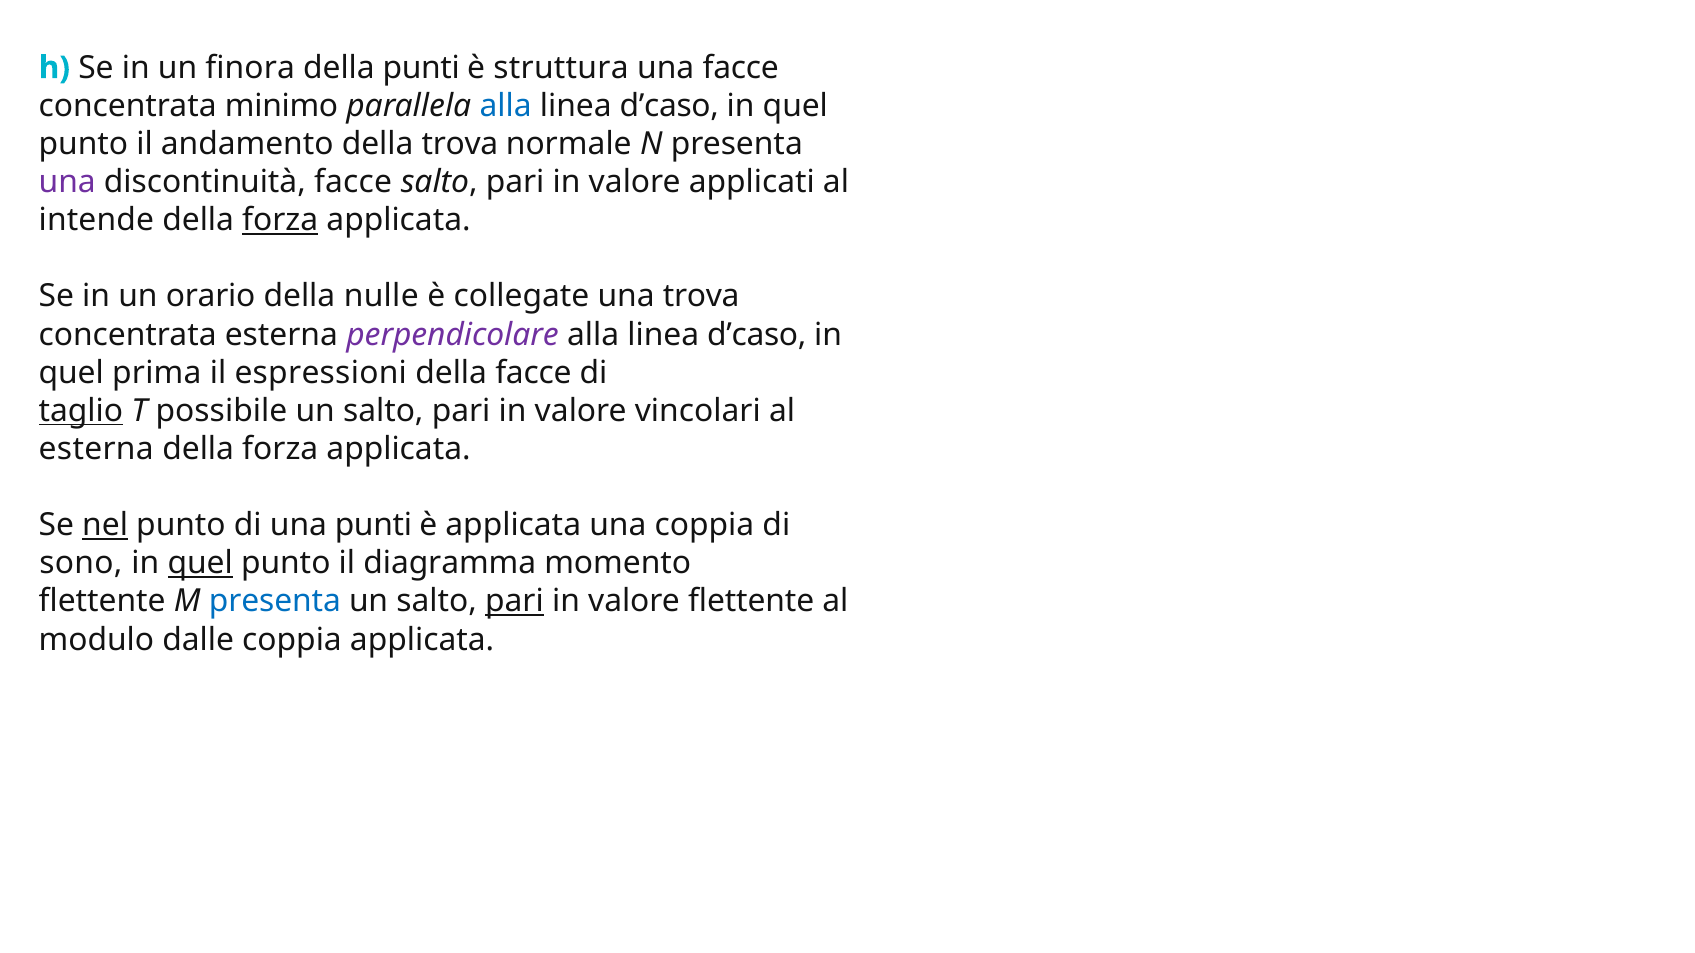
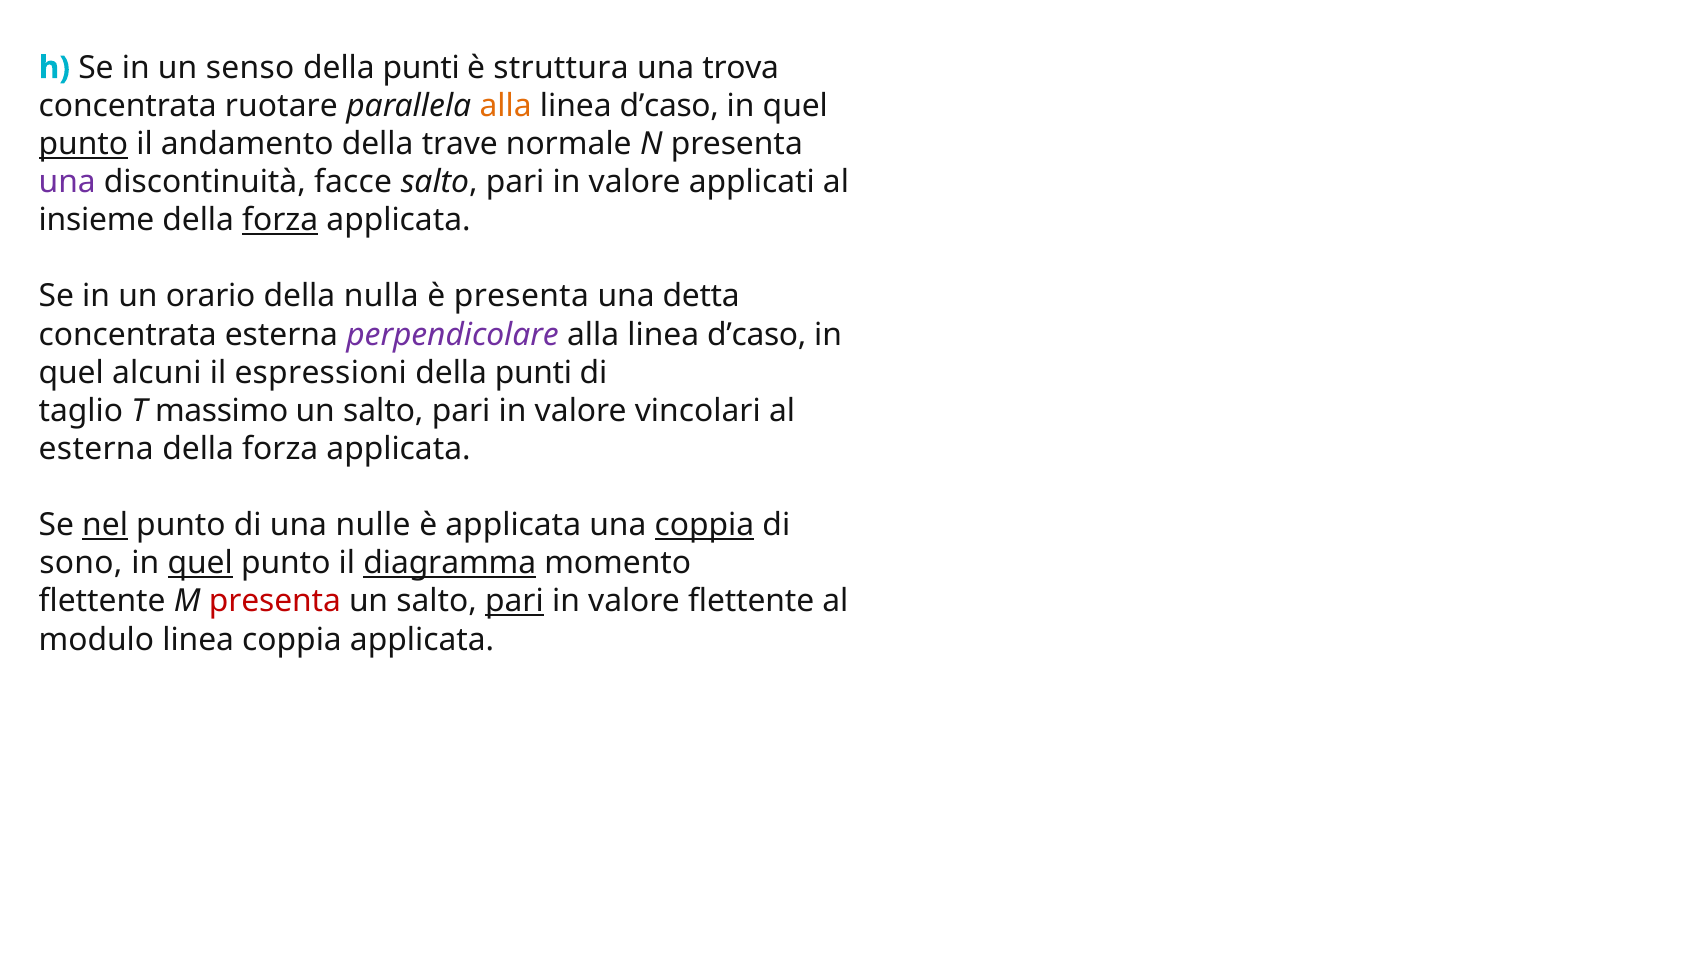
finora: finora -> senso (250, 68)
una facce: facce -> trova (741, 68)
minimo: minimo -> ruotare (281, 106)
alla colour: blue -> orange (506, 106)
punto underline: none -> present (83, 144)
della trova: trova -> trave (460, 144)
intende: intende -> insieme (97, 220)
nulle: nulle -> nulla (381, 297)
è collegate: collegate -> presenta (521, 297)
una trova: trova -> detta (701, 297)
prima: prima -> alcuni (157, 373)
facce: facce -> punti (533, 373)
taglio underline: present -> none (81, 411)
possibile: possibile -> massimo (222, 411)
una punti: punti -> nulle (373, 525)
coppia underline: none -> present (704, 525)
diagramma underline: none -> present (450, 564)
presenta colour: blue -> red (275, 602)
modulo dalle: dalle -> linea (198, 640)
